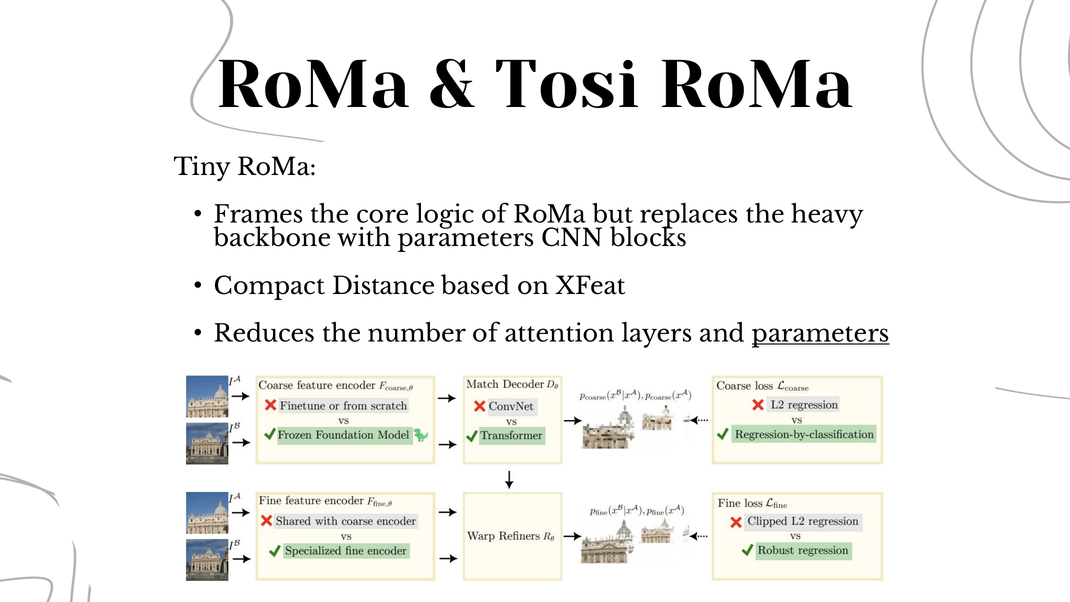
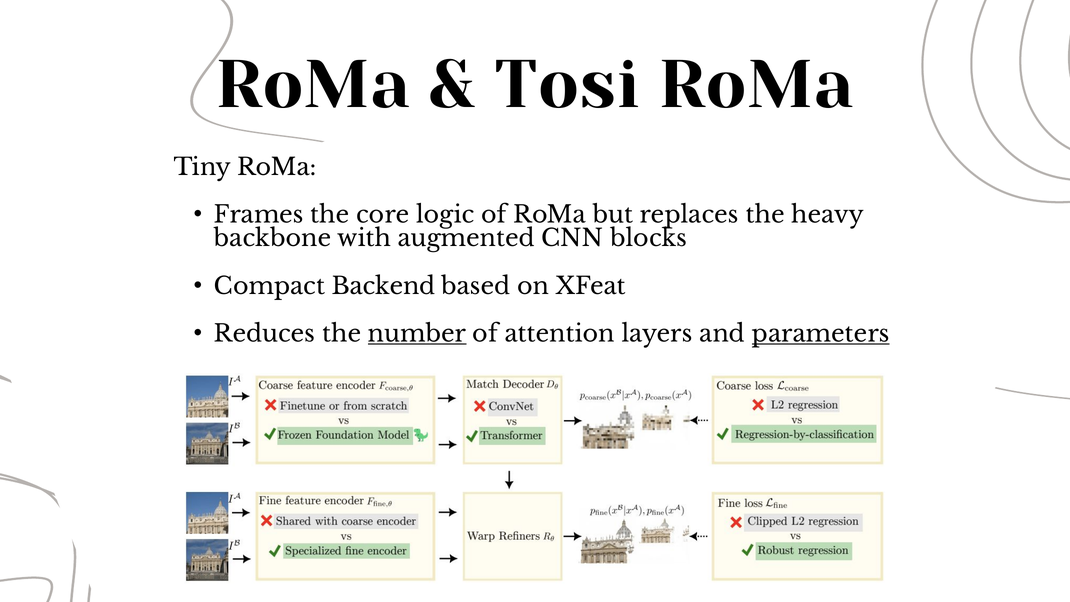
with parameters: parameters -> augmented (466, 239)
Distance: Distance -> Backend (384, 286)
number underline: none -> present (417, 334)
